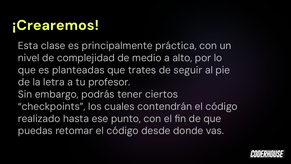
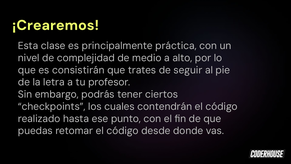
planteadas: planteadas -> consistirán (78, 70)
